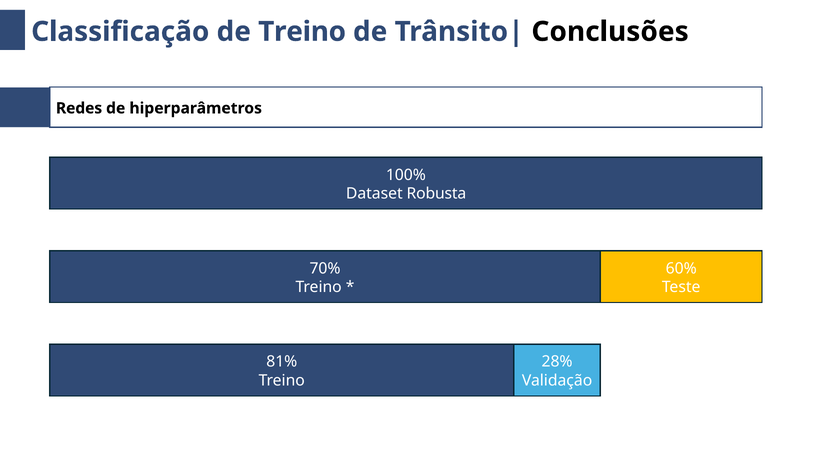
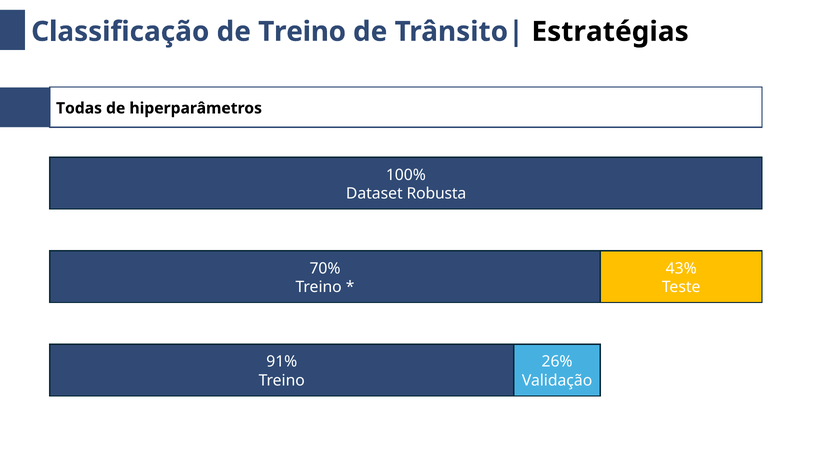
Conclusões: Conclusões -> Estratégias (610, 32)
Redes: Redes -> Todas (79, 108)
60%: 60% -> 43% (681, 269)
81%: 81% -> 91% (282, 362)
28%: 28% -> 26% (557, 362)
